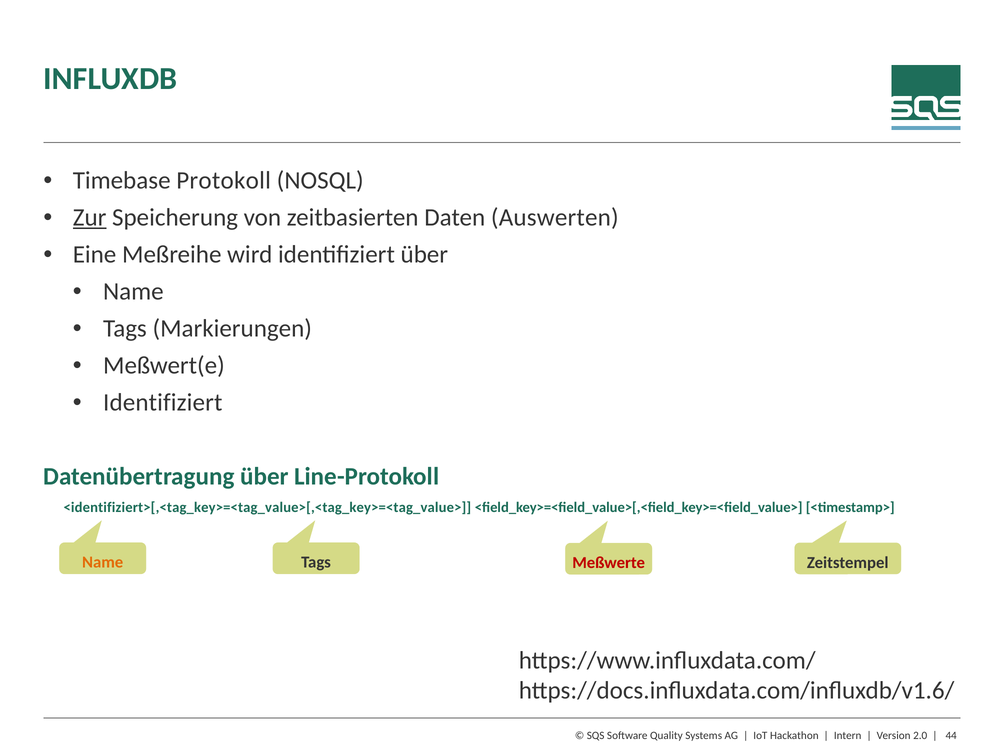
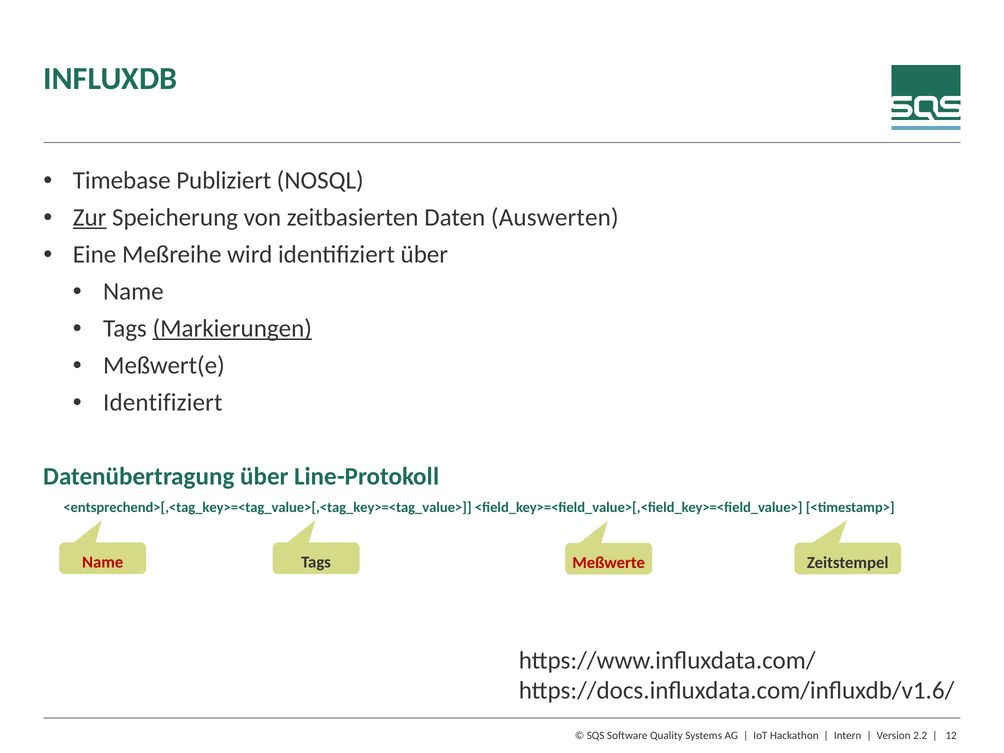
Protokoll: Protokoll -> Publiziert (224, 181)
Markierungen underline: none -> present (232, 329)
<identifiziert>[,<tag_key>=<tag_value>[,<tag_key>=<tag_value>: <identifiziert>[,<tag_key>=<tag_value>[,<tag_key>=<tag_value> -> <entsprechend>[,<tag_key>=<tag_value>[,<tag_key>=<tag_value> (267, 507)
Name colour: orange -> red (103, 562)
2.0: 2.0 -> 2.2 (920, 736)
44: 44 -> 12 (951, 736)
